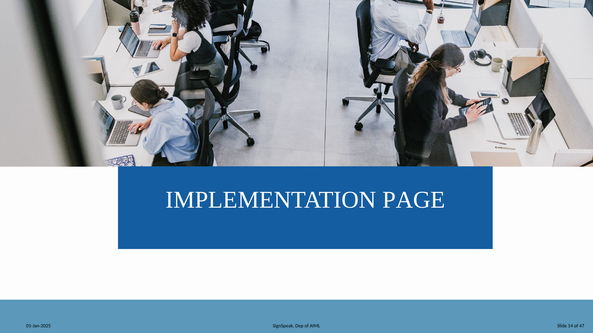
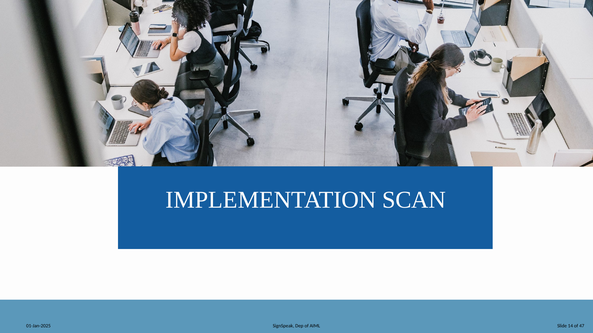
PAGE: PAGE -> SCAN (414, 200)
